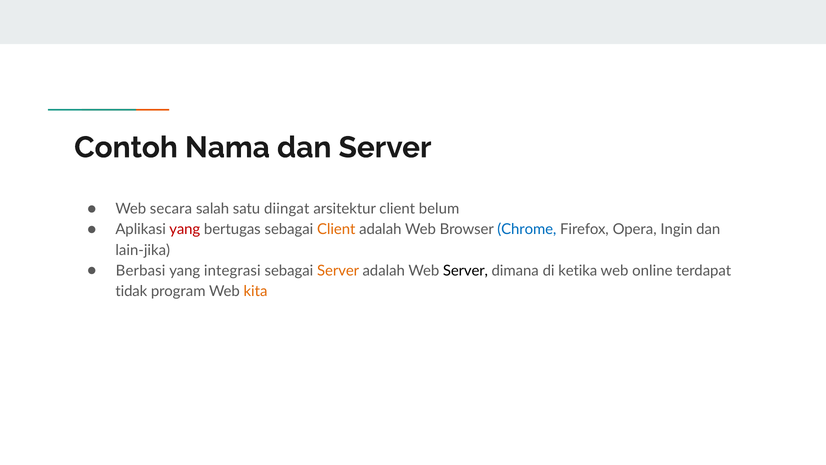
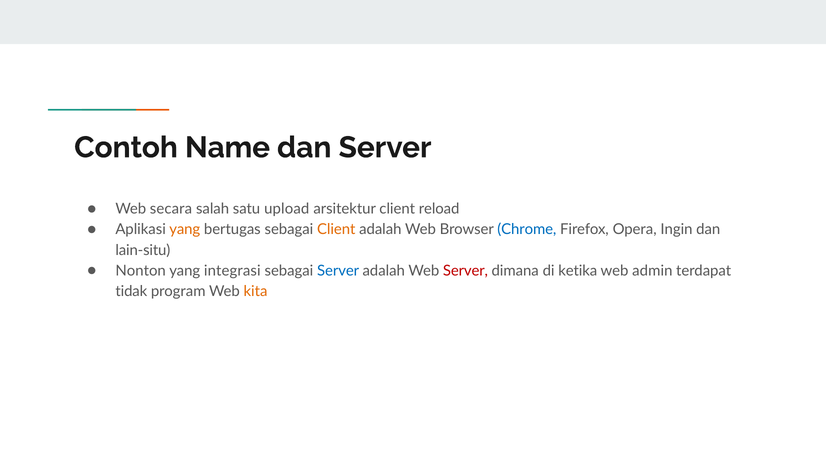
Nama: Nama -> Name (228, 147)
diingat: diingat -> upload (287, 209)
belum: belum -> reload (439, 209)
yang colour: red -> orange (185, 229)
lain-jika: lain-jika -> lain-situ (143, 250)
Berbasi: Berbasi -> Nonton (141, 270)
Server colour: orange -> blue (338, 270)
Server colour: black -> red (465, 270)
online: online -> admin (652, 270)
